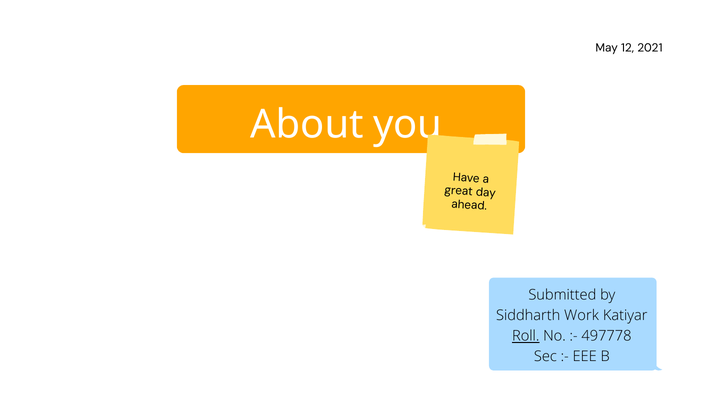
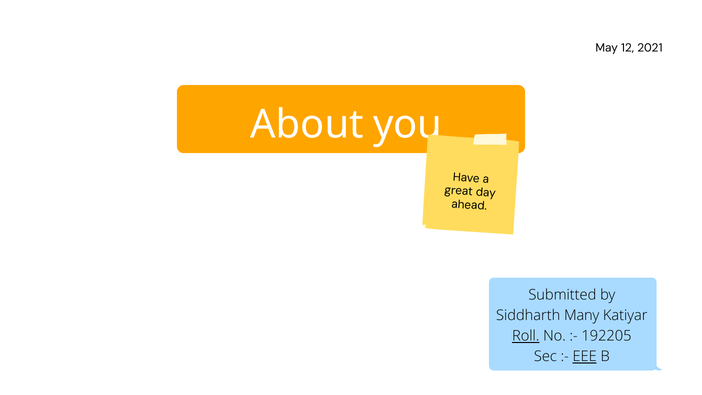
Work: Work -> Many (582, 315)
497778: 497778 -> 192205 (606, 336)
EEE underline: none -> present (585, 356)
